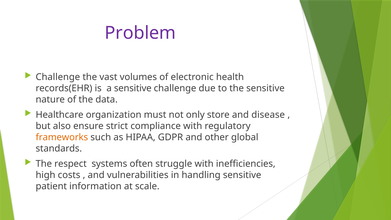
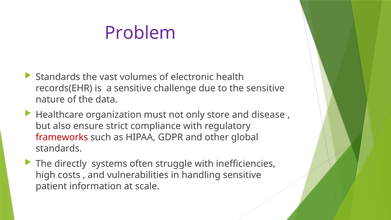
Challenge: Challenge -> Standards (58, 77)
frameworks colour: orange -> red (62, 137)
respect: respect -> directly (71, 164)
